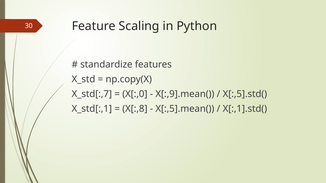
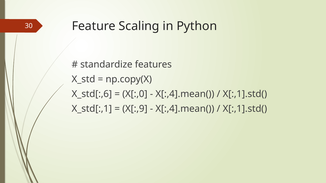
X_std[:,7: X_std[:,7 -> X_std[:,6 (92, 94)
X[:,9].mean(: X[:,9].mean( -> X[:,4].mean( (185, 94)
X[:,5].std(: X[:,5].std( -> X[:,1].std( (245, 94)
X[:,8: X[:,8 -> X[:,9 (135, 109)
X[:,5].mean(: X[:,5].mean( -> X[:,4].mean( (185, 109)
